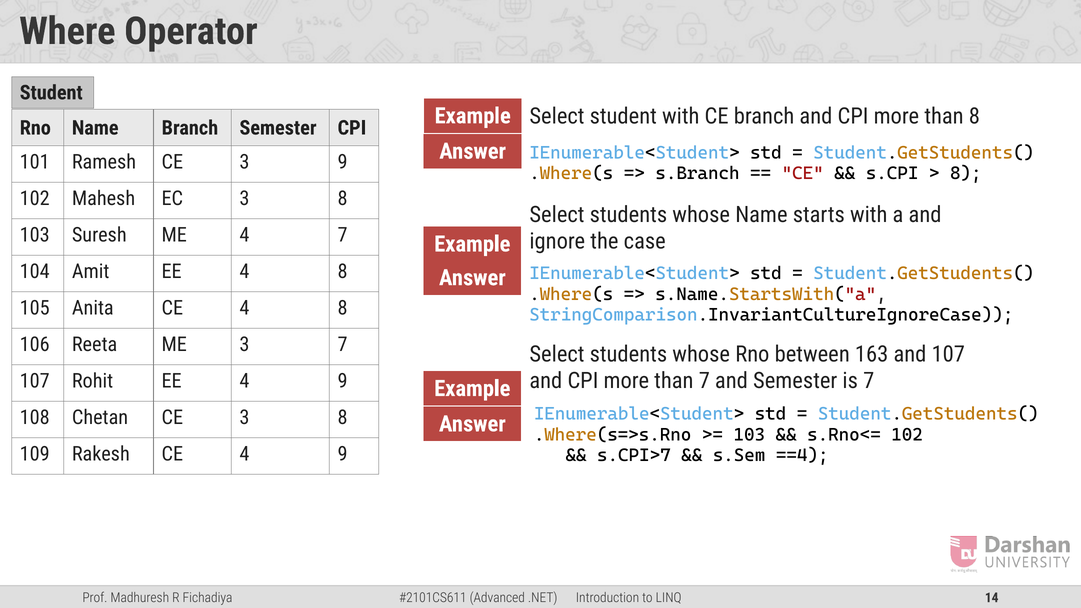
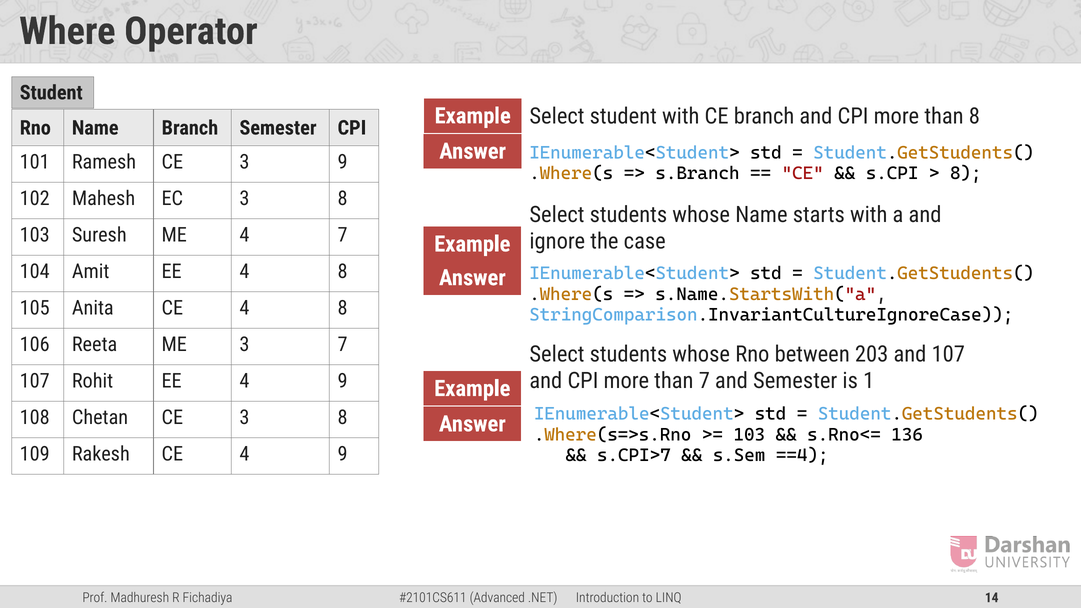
163: 163 -> 203 (872, 355)
is 7: 7 -> 1 (869, 381)
s.Rno<= 102: 102 -> 136 (907, 435)
